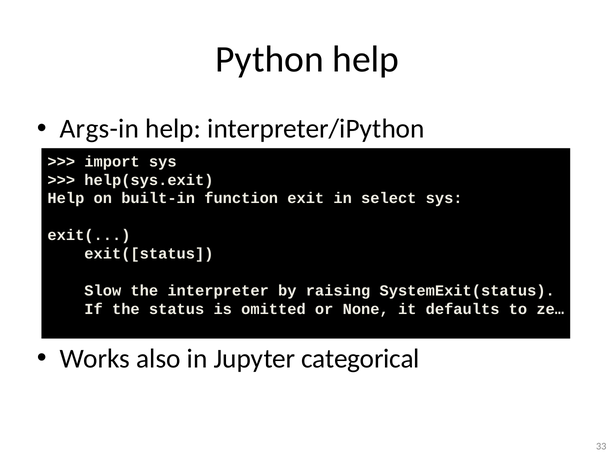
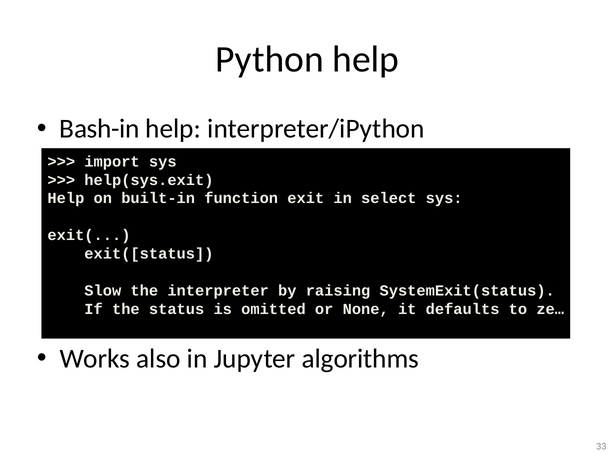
Args-in: Args-in -> Bash-in (100, 129)
categorical: categorical -> algorithms (360, 359)
